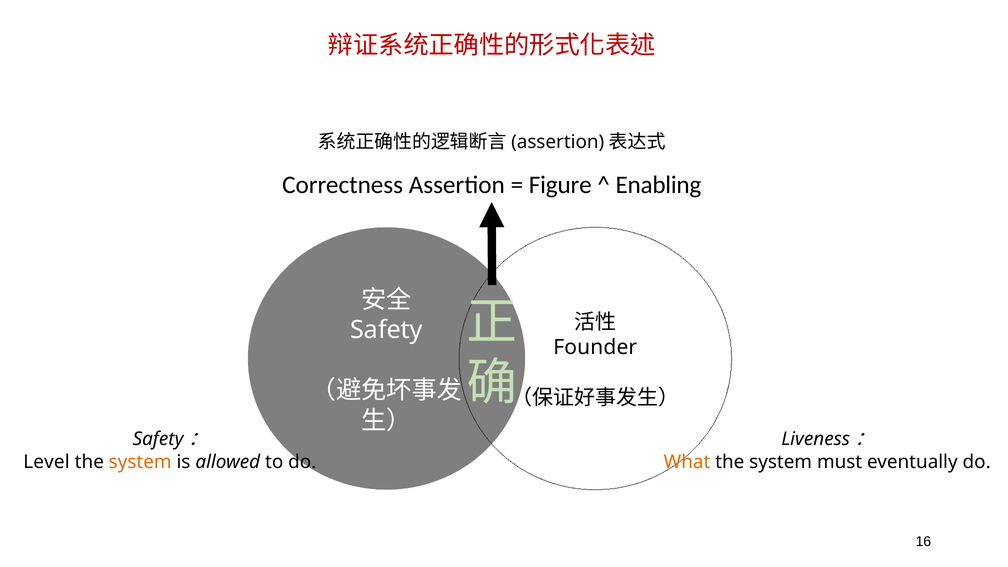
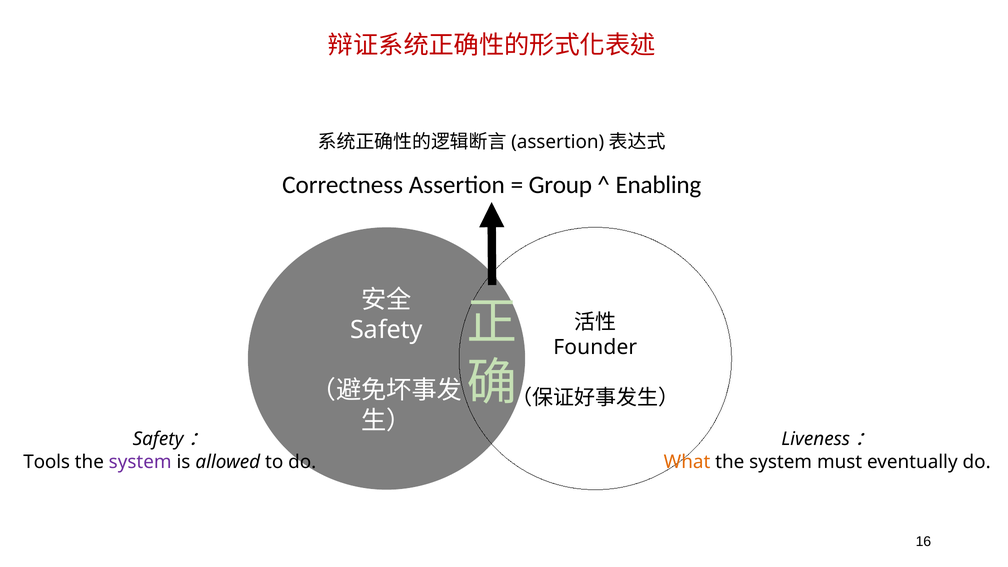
Figure: Figure -> Group (560, 185)
Level: Level -> Tools (47, 462)
system colour: orange -> purple (140, 462)
